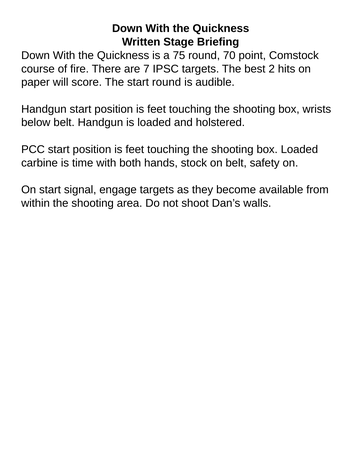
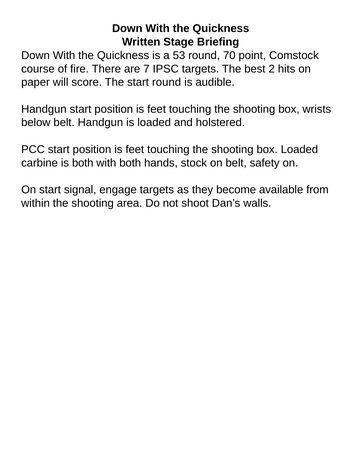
75: 75 -> 53 (179, 55)
is time: time -> both (83, 163)
